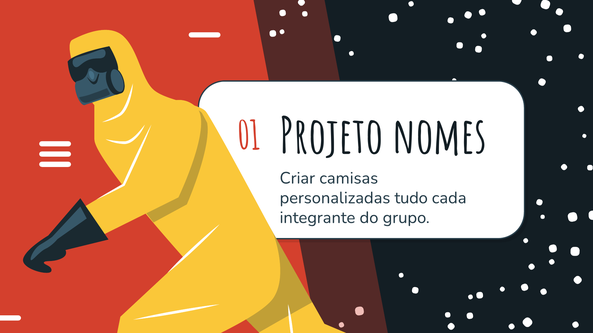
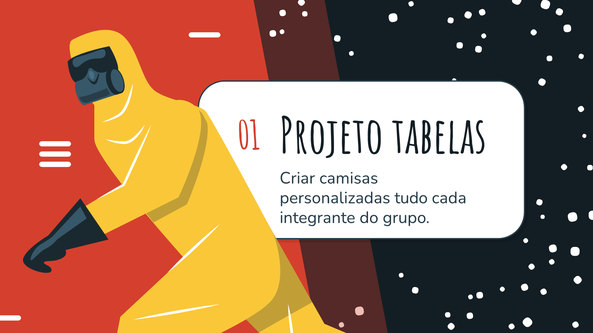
nomes: nomes -> tabelas (440, 138)
